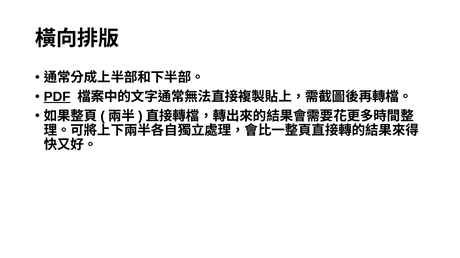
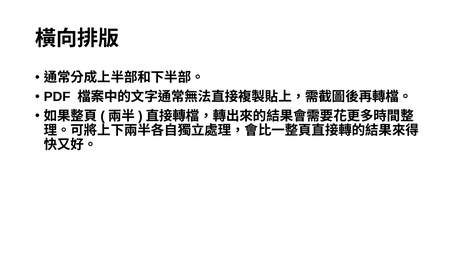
PDF underline: present -> none (57, 97)
